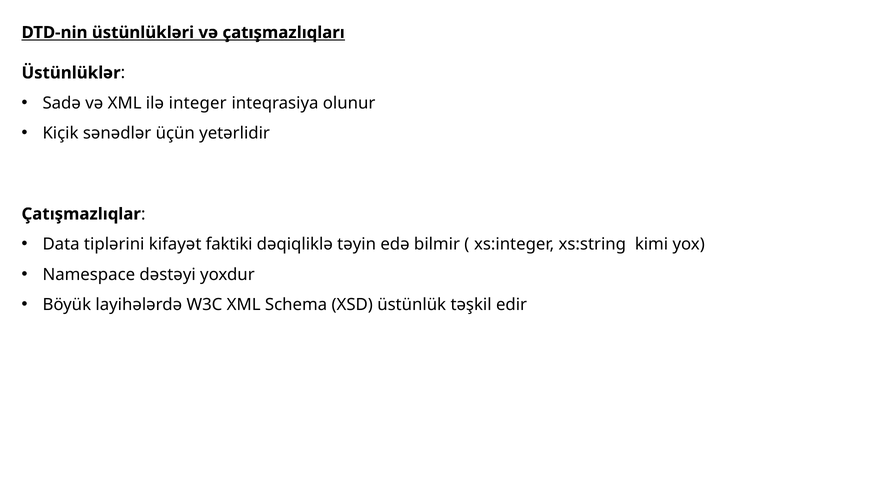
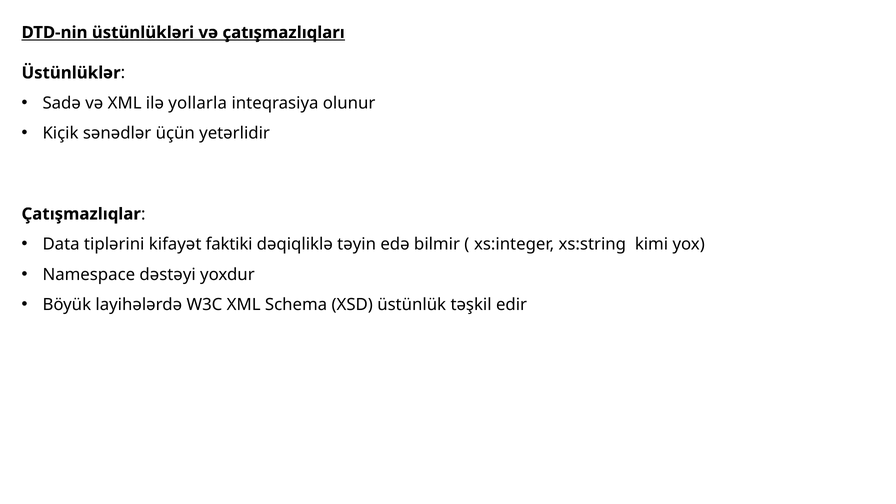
integer: integer -> yollarla (198, 103)
